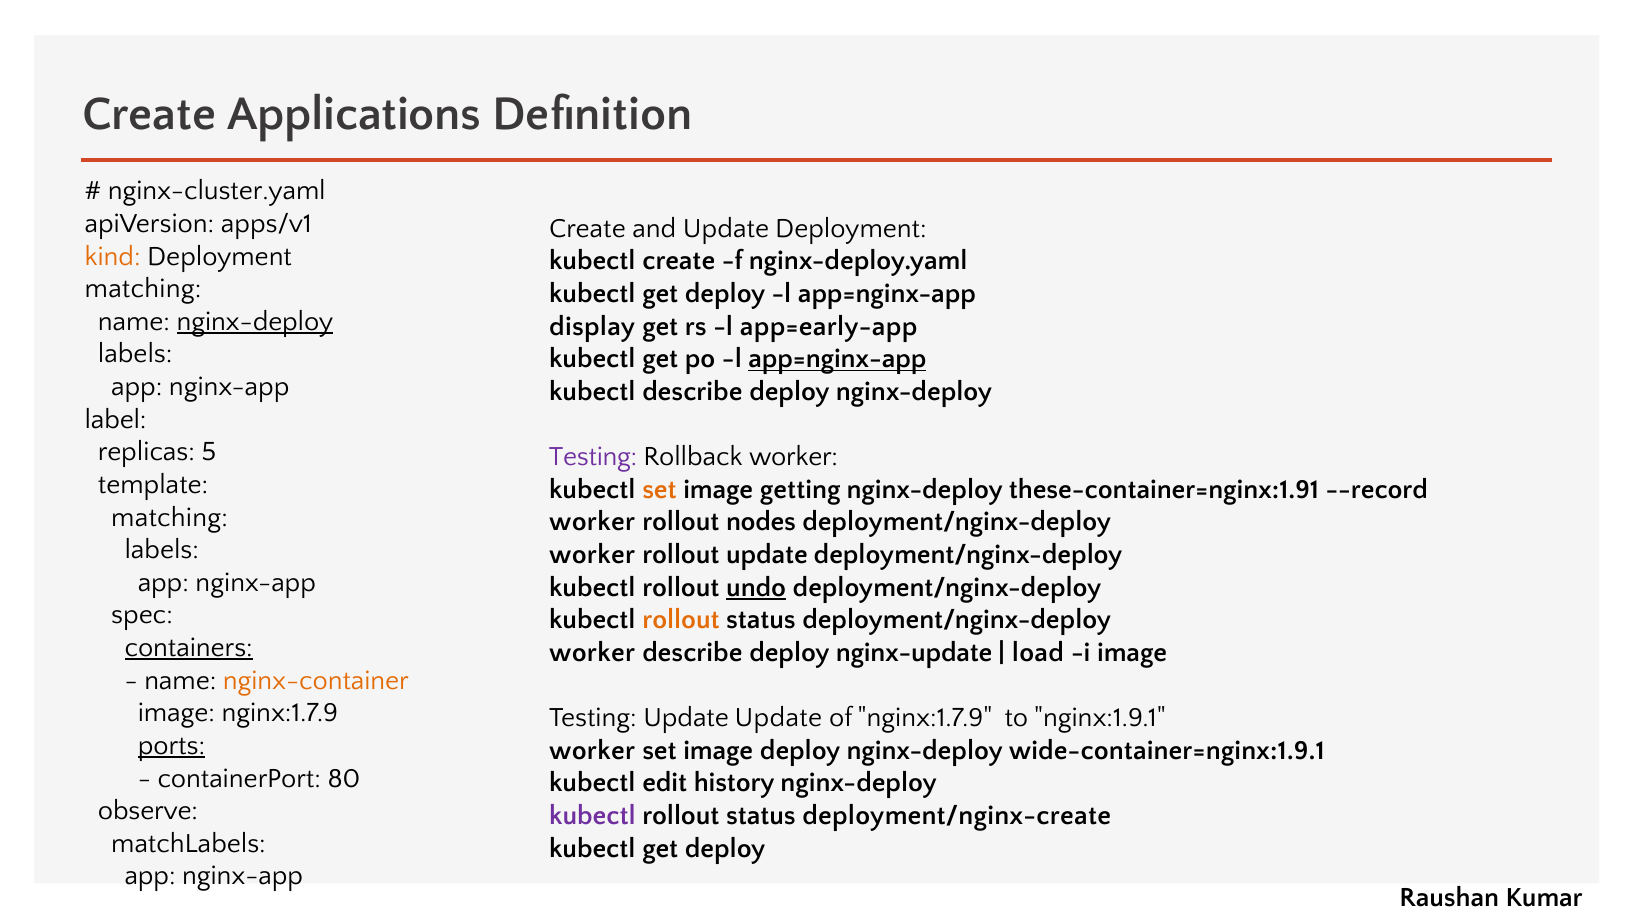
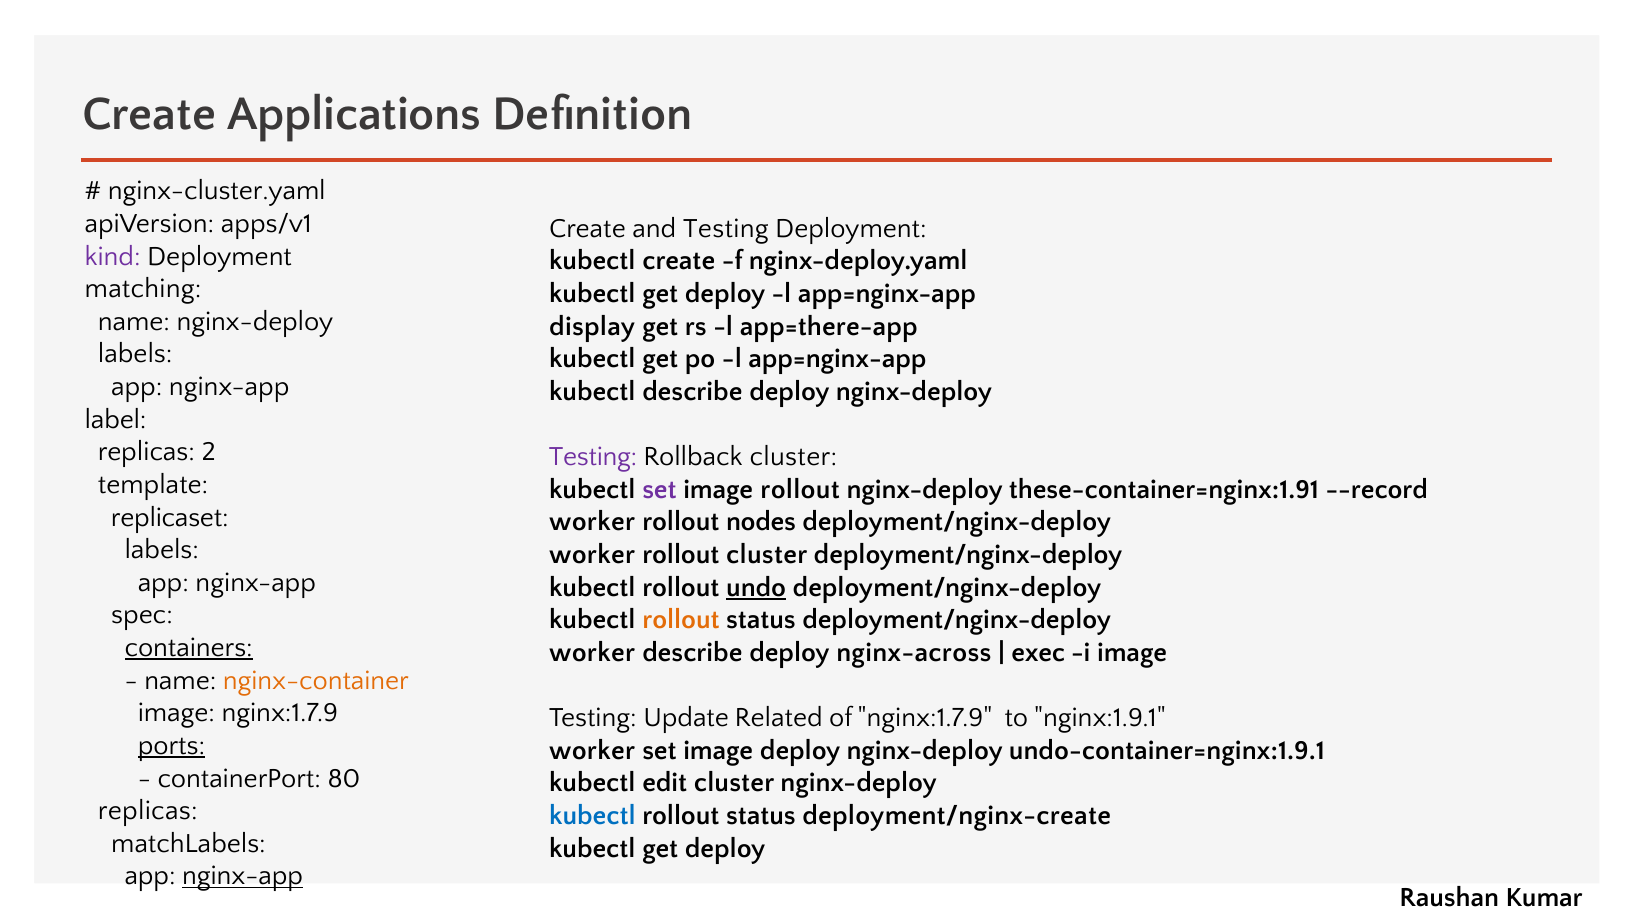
and Update: Update -> Testing (726, 228)
kind colour: orange -> purple (113, 256)
nginx-deploy underline: present -> none (255, 322)
app=early-app: app=early-app -> app=there-app (829, 326)
app=nginx-app underline: present -> none (837, 359)
5: 5 -> 2 (209, 452)
Rollback worker: worker -> cluster (793, 457)
set colour: orange -> purple (659, 490)
image getting: getting -> rollout (800, 490)
matching: matching -> replicaset (170, 517)
rollout update: update -> cluster (767, 555)
nginx-update: nginx-update -> nginx-across (914, 653)
load: load -> exec (1038, 653)
Update Update: Update -> Related (779, 718)
wide-container=nginx:1.9.1: wide-container=nginx:1.9.1 -> undo-container=nginx:1.9.1 (1167, 751)
edit history: history -> cluster (734, 783)
observe: observe -> replicas (148, 811)
kubectl colour: purple -> blue (592, 816)
nginx-app underline: none -> present (243, 876)
